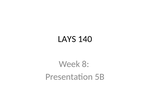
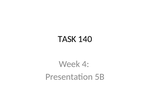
LAYS: LAYS -> TASK (67, 39)
8: 8 -> 4 (86, 64)
